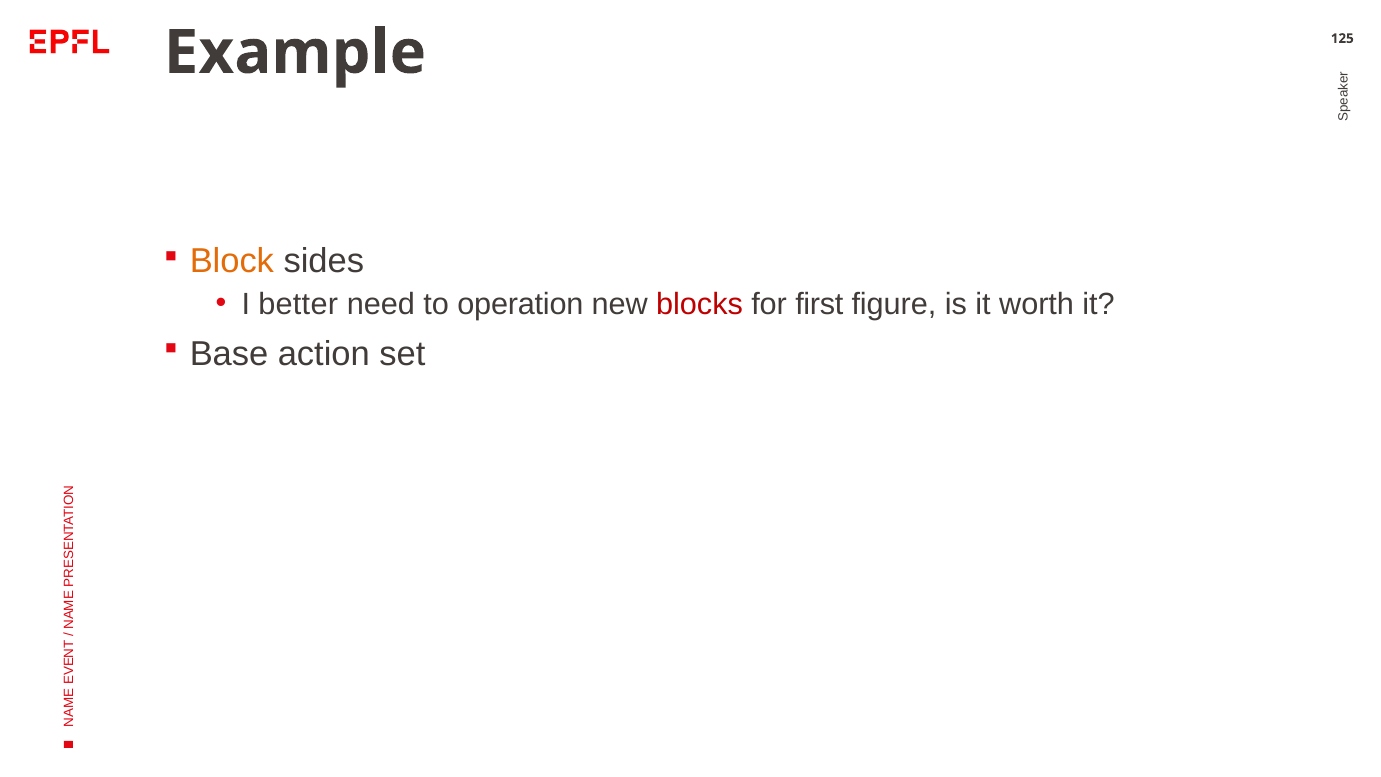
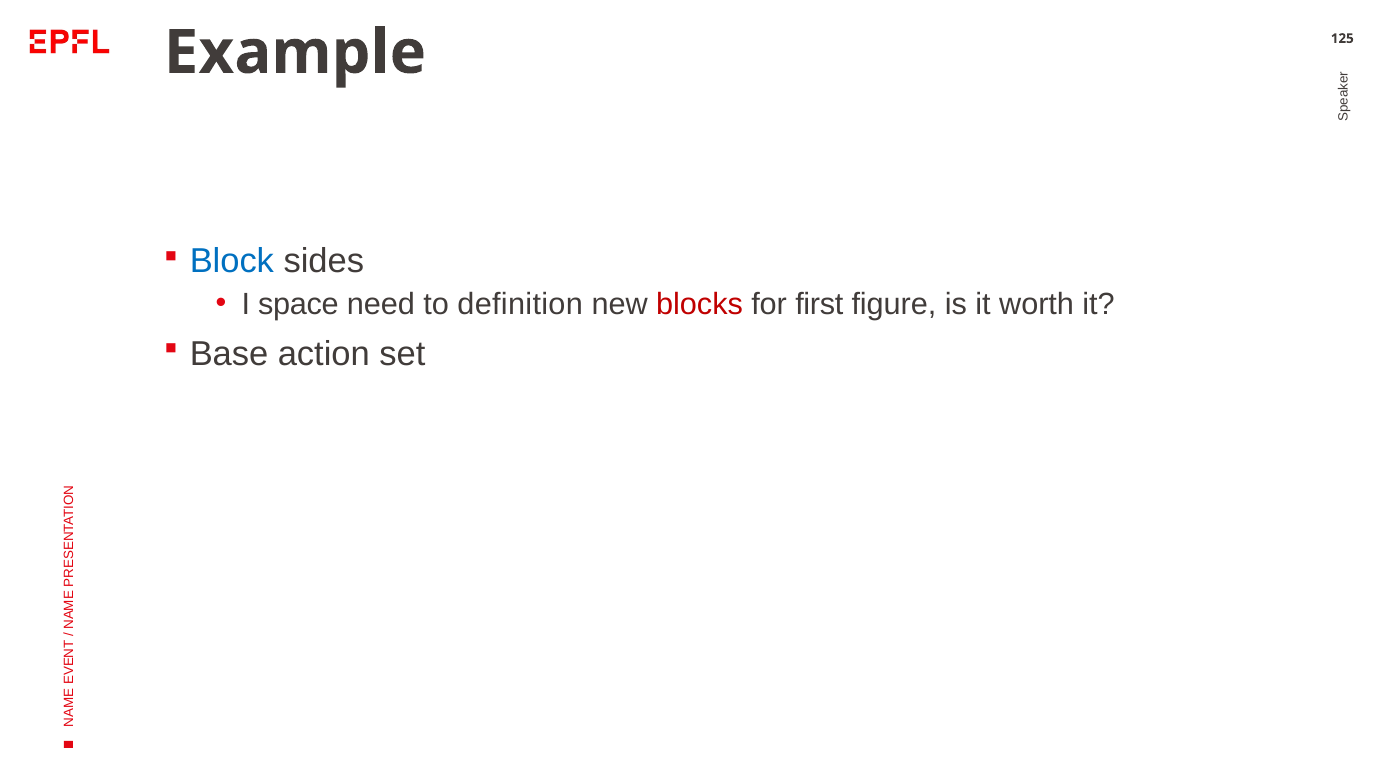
Block colour: orange -> blue (232, 262)
better: better -> space (298, 304)
operation: operation -> definition (520, 304)
